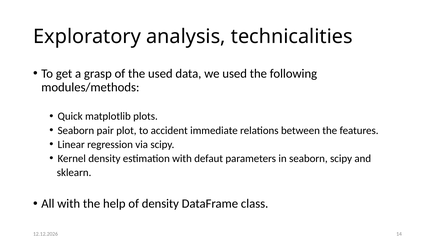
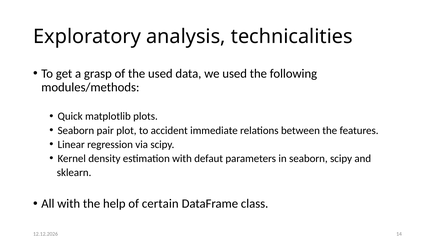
of density: density -> certain (160, 203)
